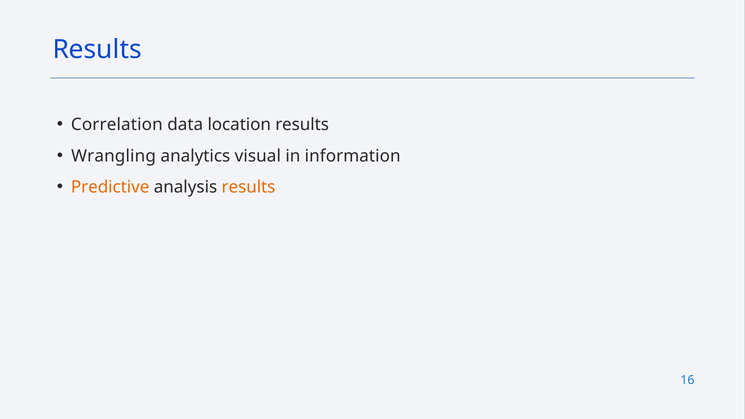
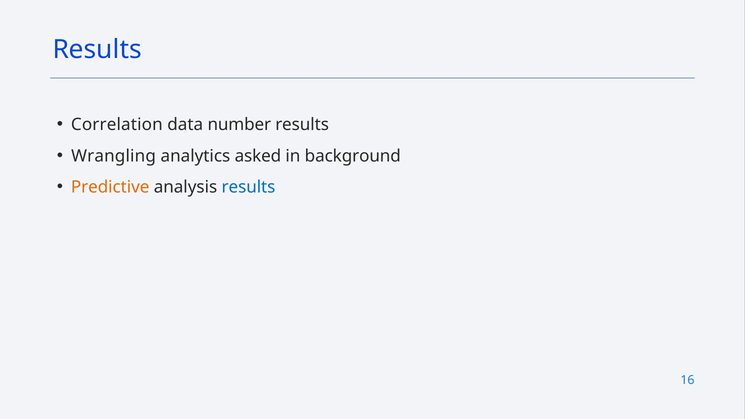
location: location -> number (239, 125)
visual: visual -> asked (258, 156)
information: information -> background (353, 156)
results colour: orange -> blue (248, 187)
